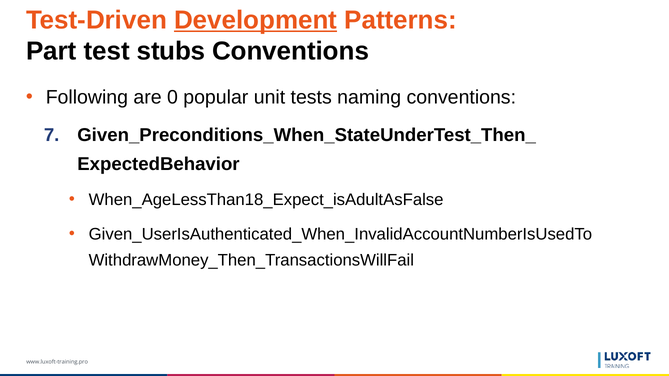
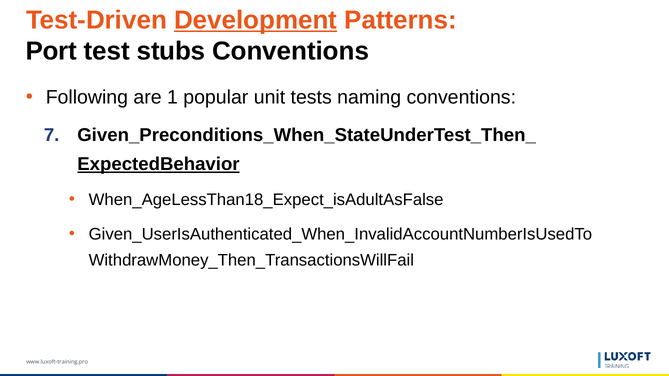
Part: Part -> Port (51, 51)
0: 0 -> 1 (172, 98)
ExpectedBehavior underline: none -> present (158, 164)
